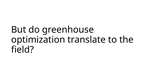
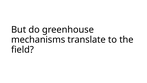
optimization: optimization -> mechanisms (38, 40)
